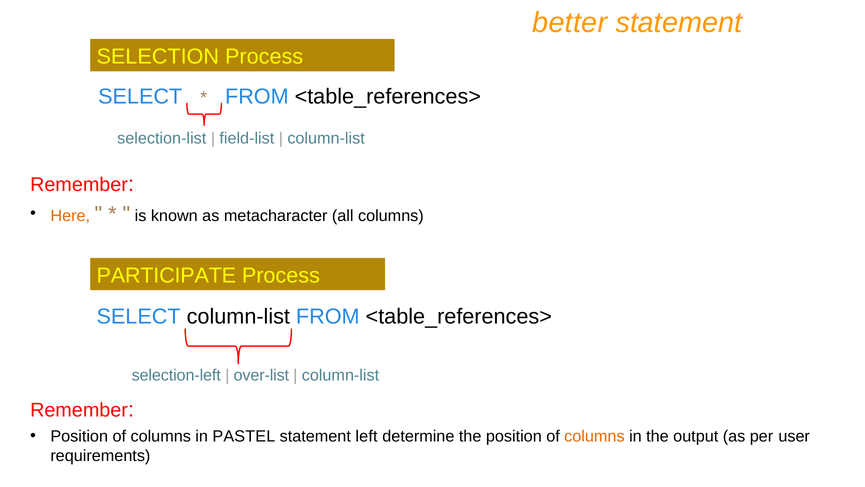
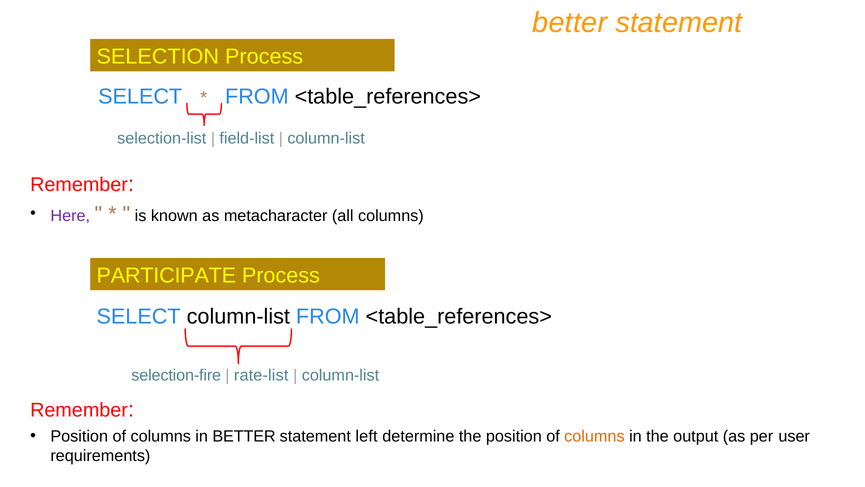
Here colour: orange -> purple (70, 216)
selection-left: selection-left -> selection-fire (176, 375)
over-list: over-list -> rate-list (261, 375)
in PASTEL: PASTEL -> BETTER (244, 436)
